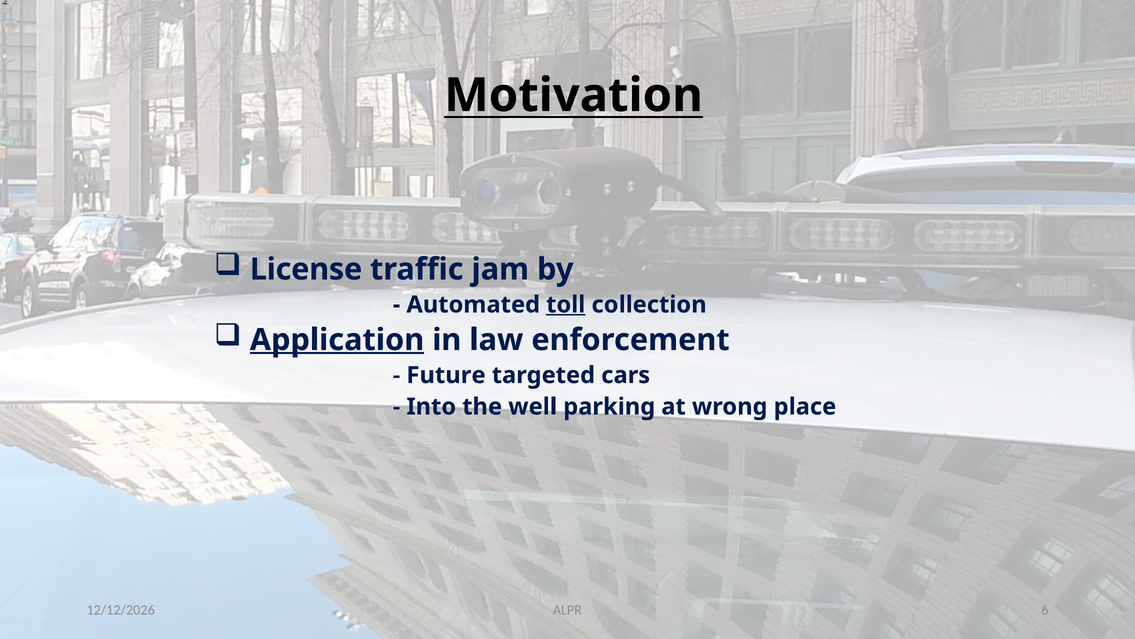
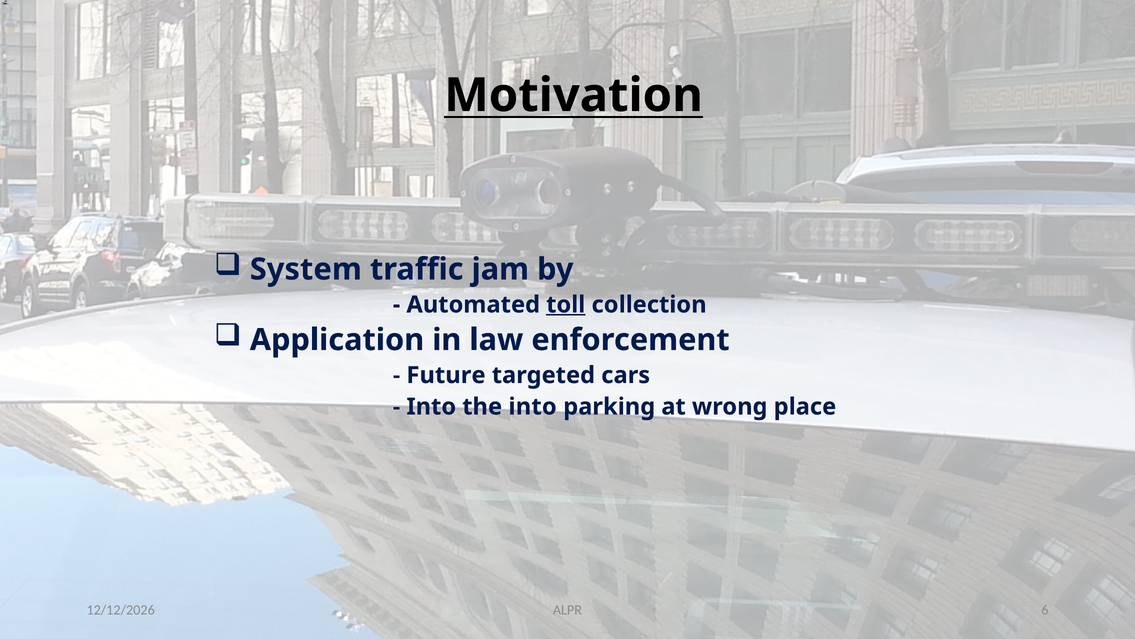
License: License -> System (306, 269)
Application underline: present -> none (337, 340)
the well: well -> into (533, 406)
